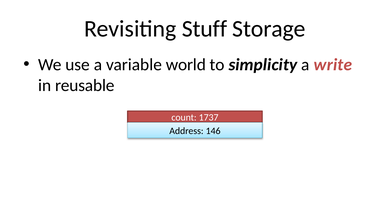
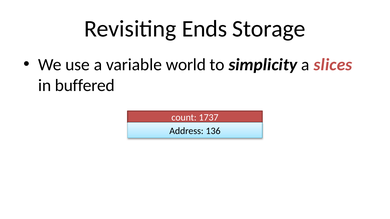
Stuff: Stuff -> Ends (204, 29)
write: write -> slices (333, 65)
reusable: reusable -> buffered (85, 86)
146: 146 -> 136 (213, 131)
